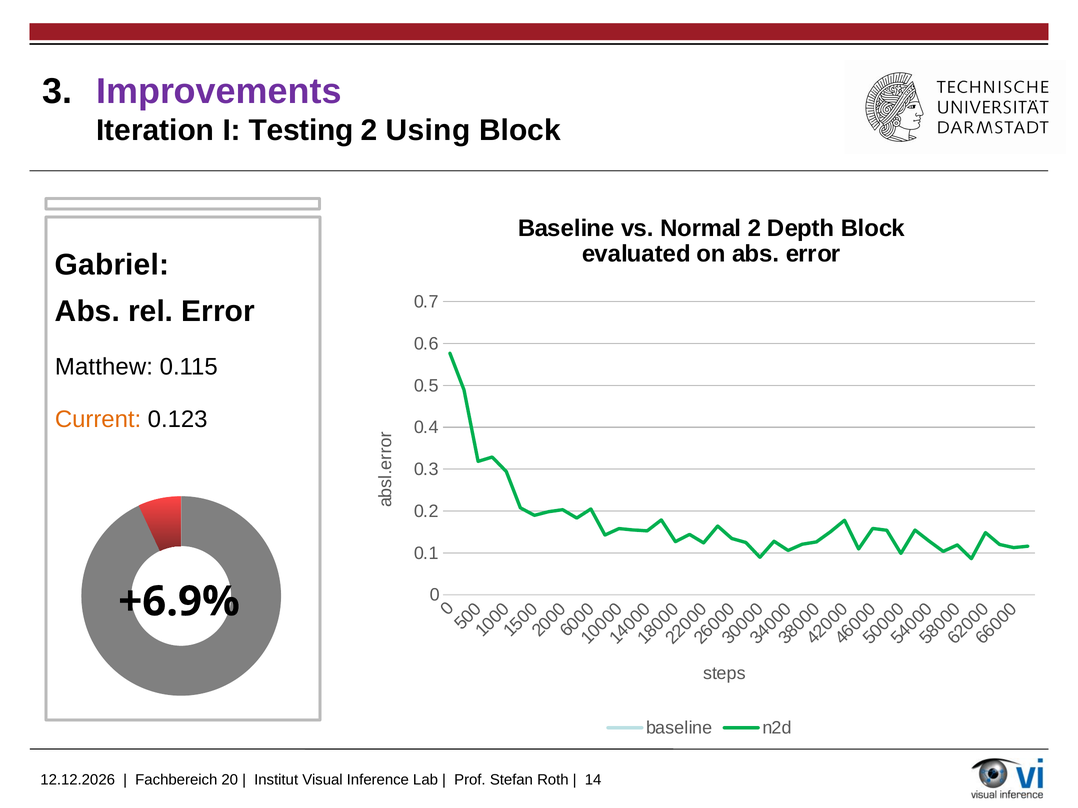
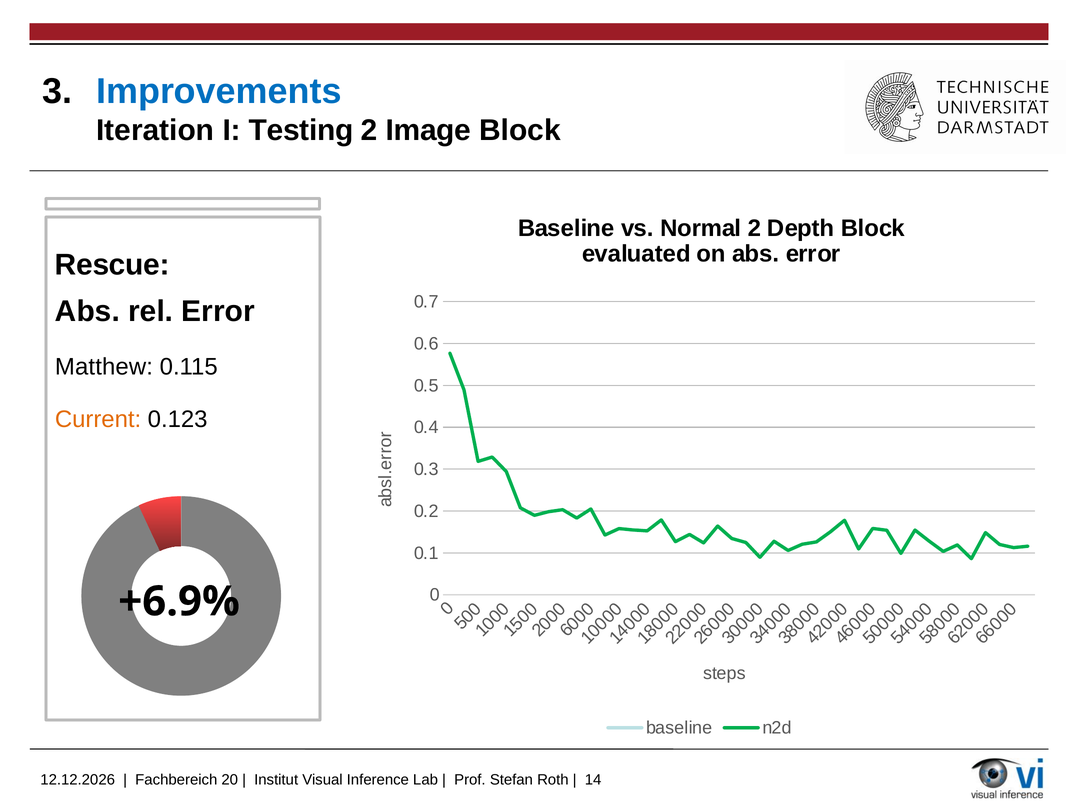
Improvements colour: purple -> blue (219, 92)
Using: Using -> Image (428, 131)
Gabriel: Gabriel -> Rescue (112, 265)
